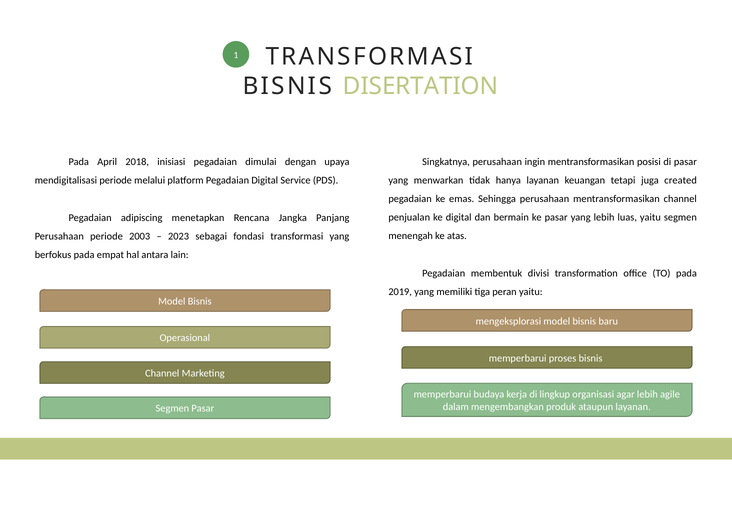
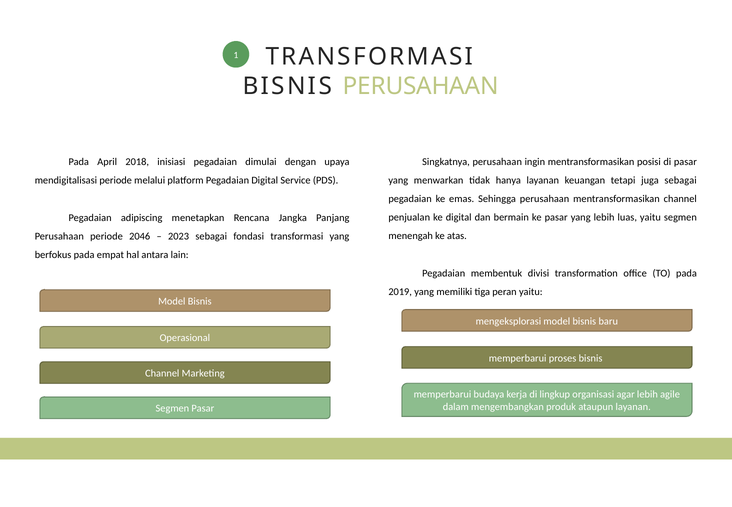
BISNIS DISERTATION: DISERTATION -> PERUSAHAAN (421, 86)
juga created: created -> sebagai (681, 180)
2003: 2003 -> 2046 (140, 236)
